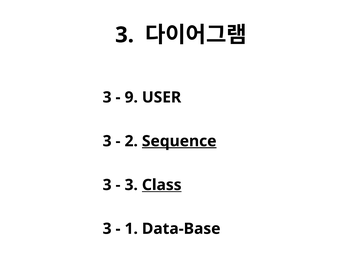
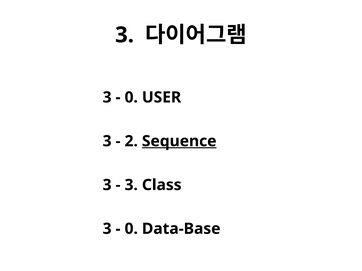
9: 9 -> 0 (131, 98)
Class underline: present -> none (162, 185)
1: 1 -> 0 (131, 229)
